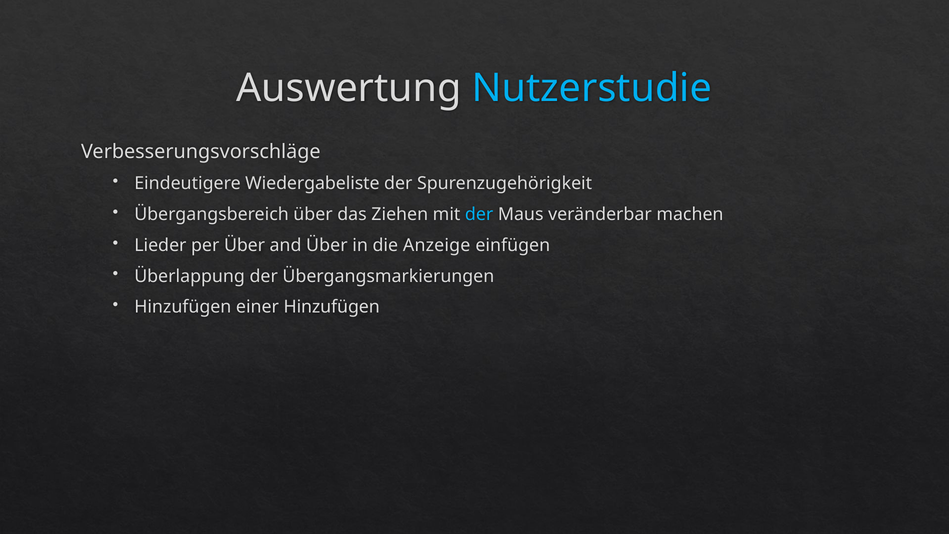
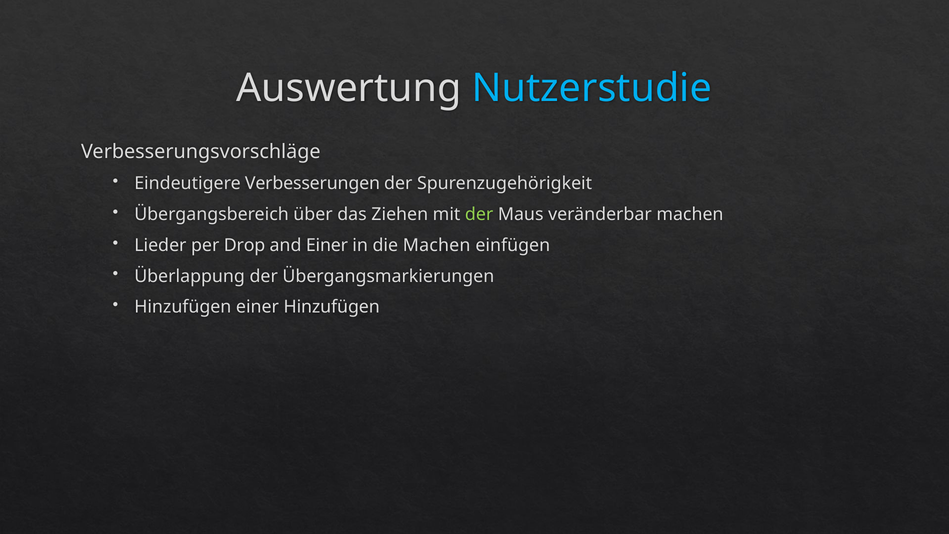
Wiedergabeliste: Wiedergabeliste -> Verbesserungen (312, 184)
der colour: light blue -> light green (479, 214)
per Über: Über -> Drop (245, 245)
and Über: Über -> Einer (327, 245)
die Anzeige: Anzeige -> Machen (437, 245)
